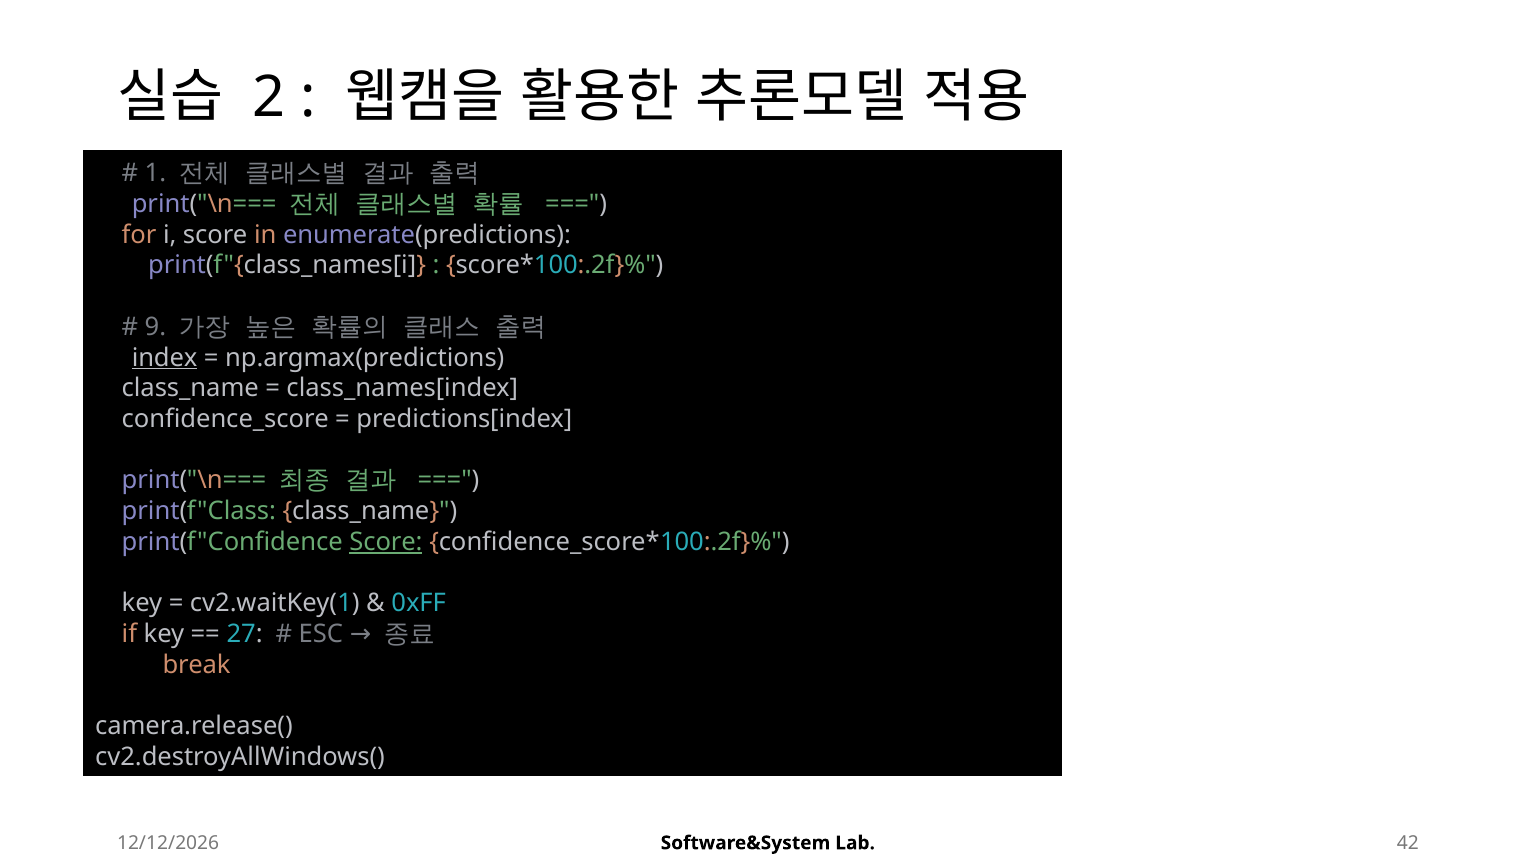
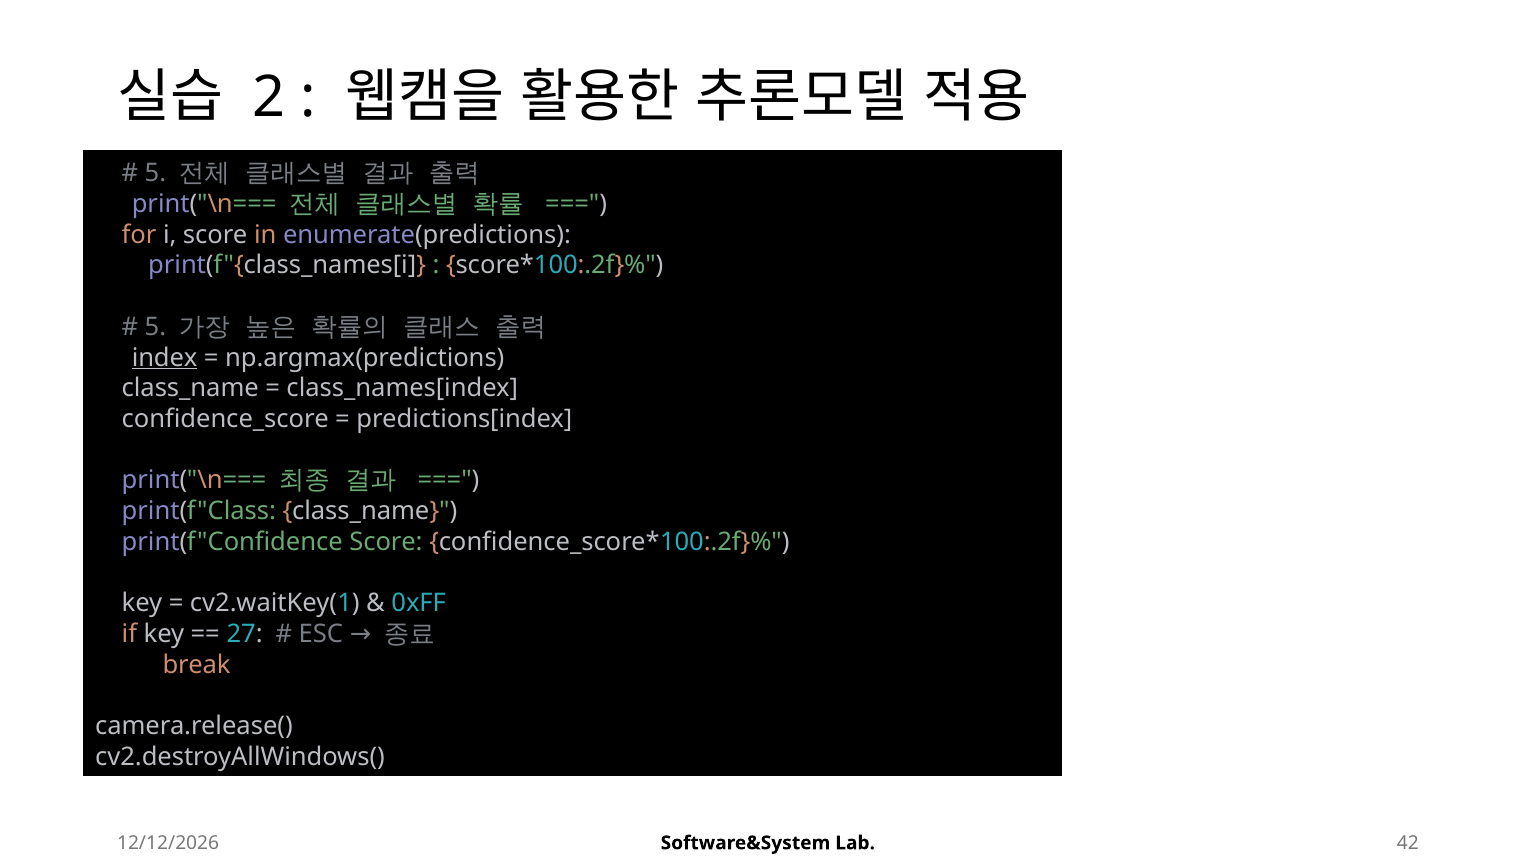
1: 1 -> 5 (155, 173)
9: 9 -> 5 (155, 327)
Score underline: present -> none (386, 542)
